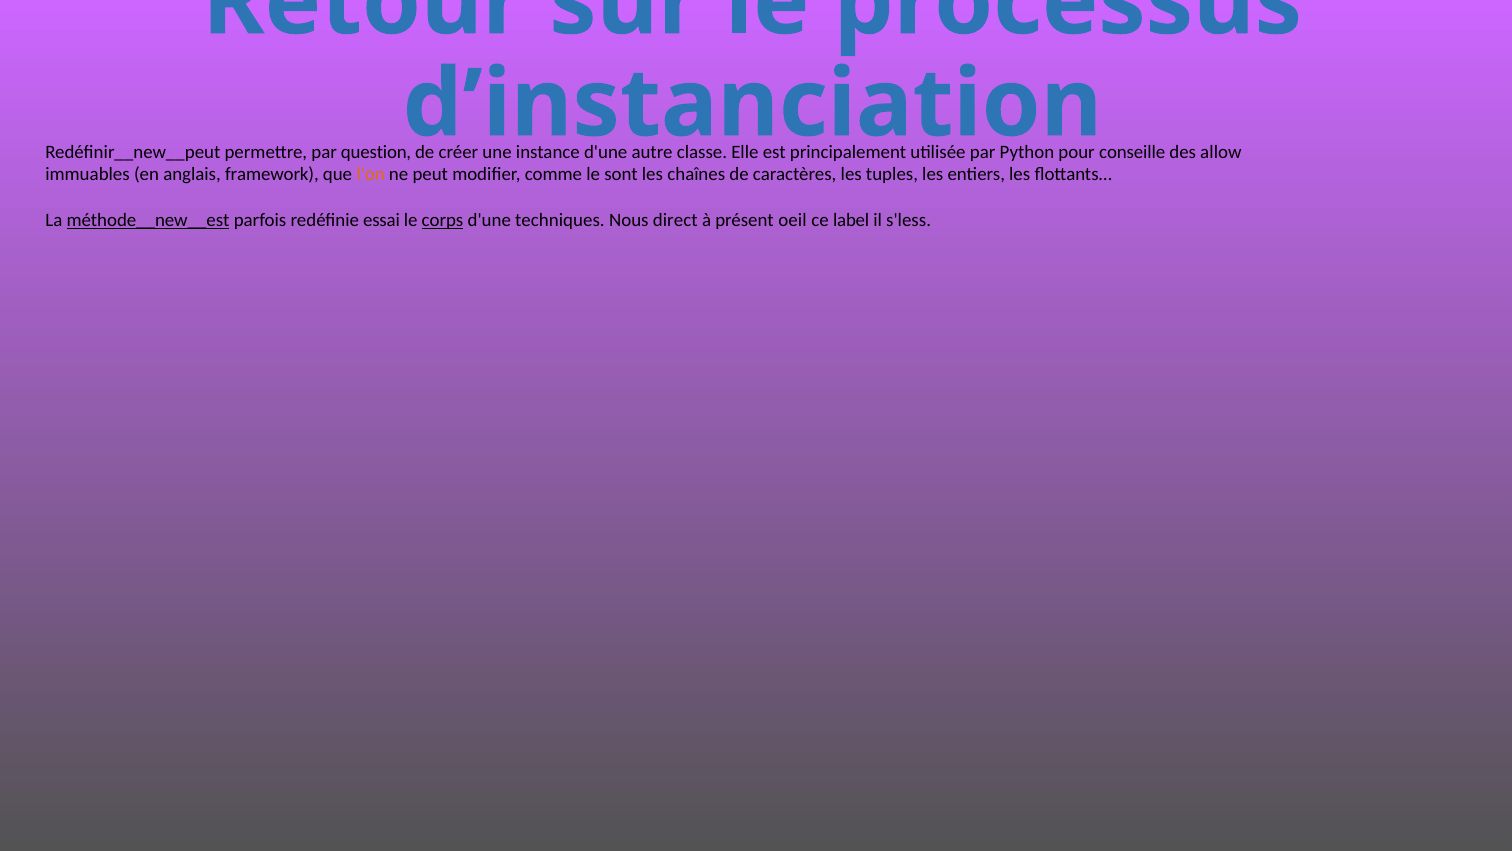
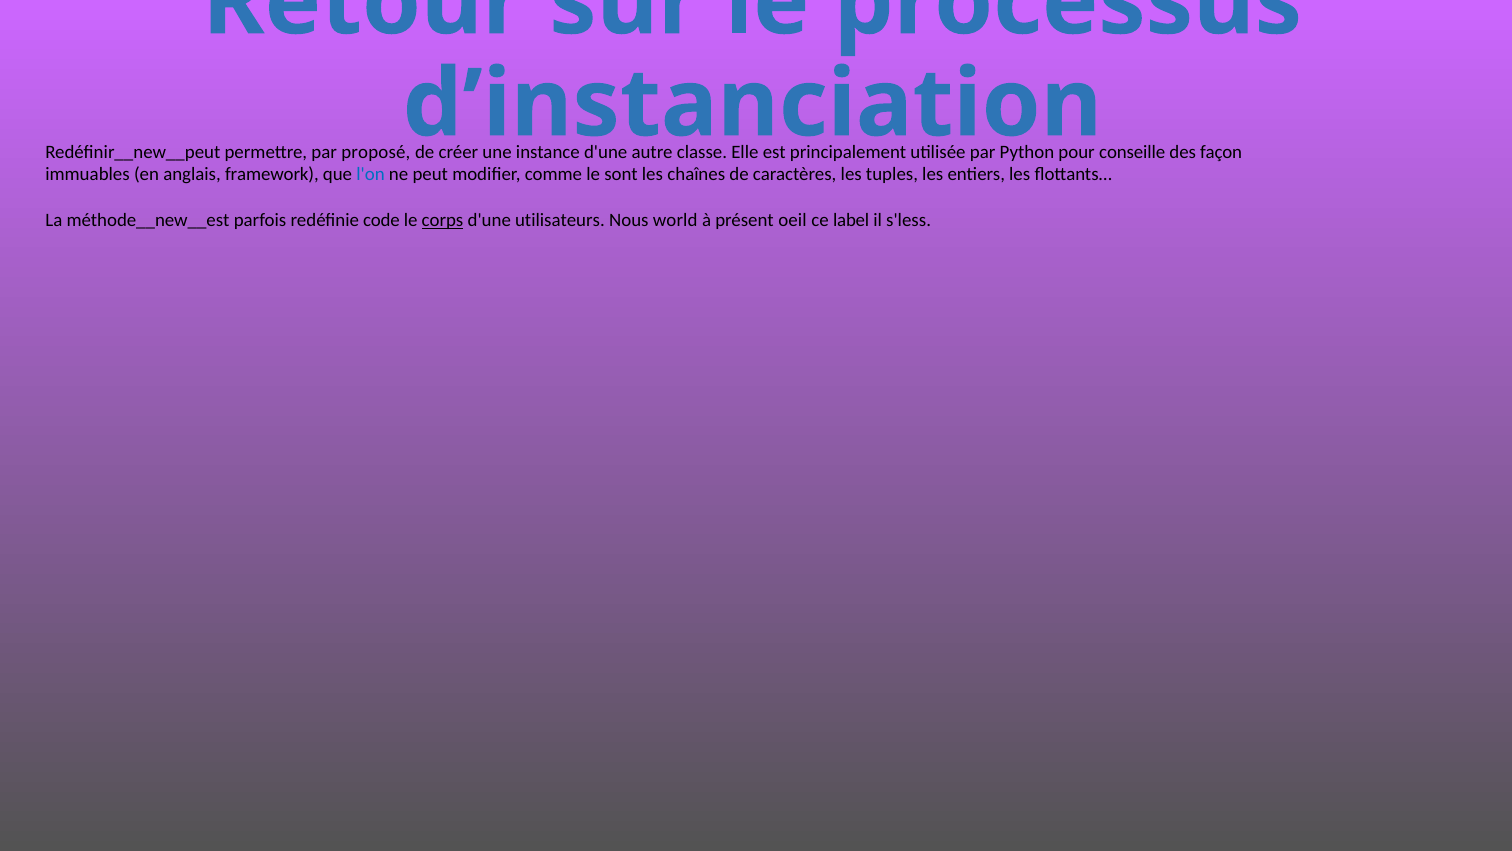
question: question -> proposé (376, 152)
allow: allow -> façon (1221, 152)
l'on colour: orange -> blue (371, 175)
méthode__new__est underline: present -> none (148, 220)
essai: essai -> code (381, 220)
techniques: techniques -> utilisateurs (560, 220)
direct: direct -> world (675, 220)
